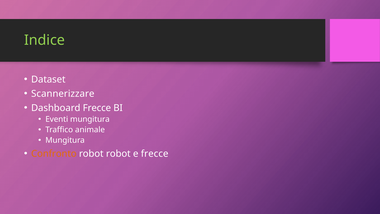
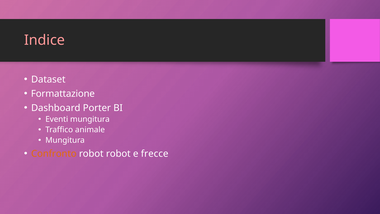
Indice colour: light green -> pink (45, 40)
Scannerizzare: Scannerizzare -> Formattazione (63, 94)
Dashboard Frecce: Frecce -> Porter (97, 108)
